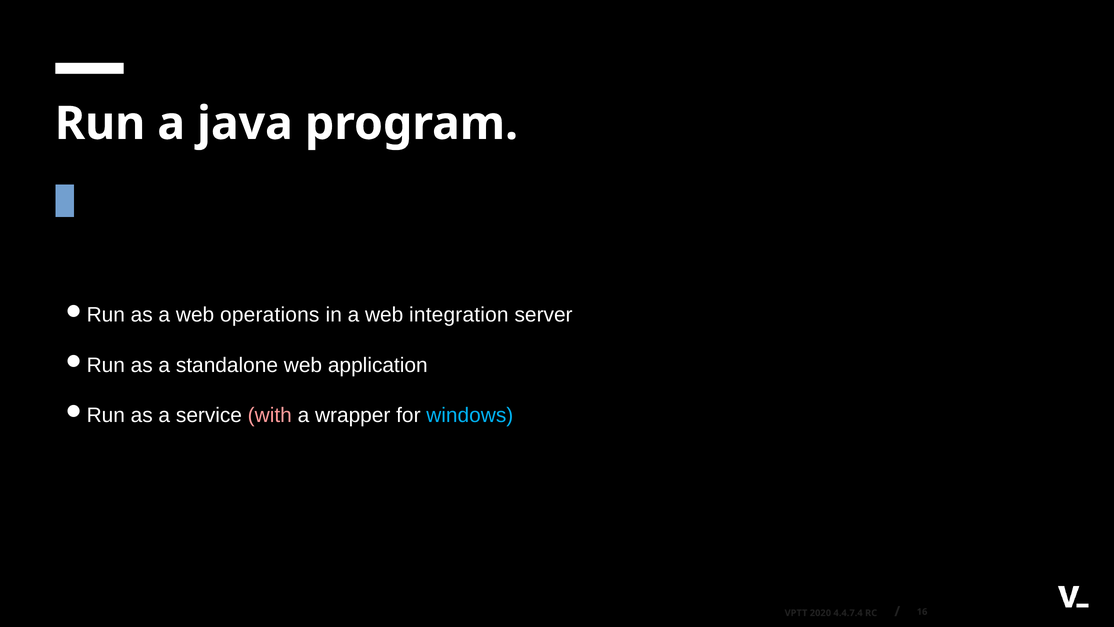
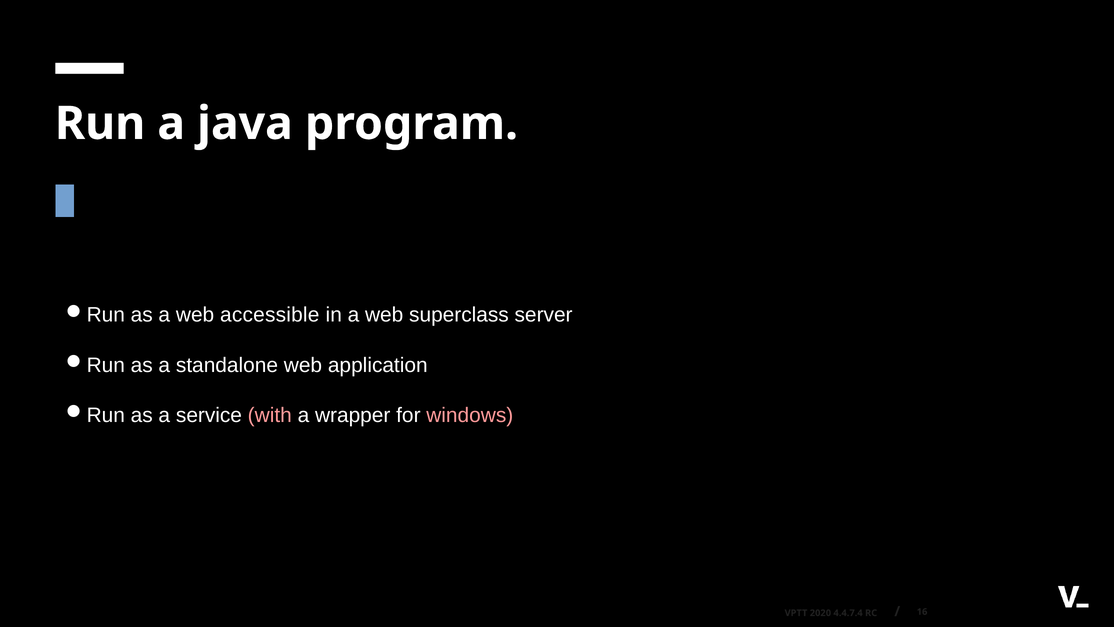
operations: operations -> accessible (270, 315)
integration: integration -> superclass (459, 315)
windows colour: light blue -> pink (470, 415)
